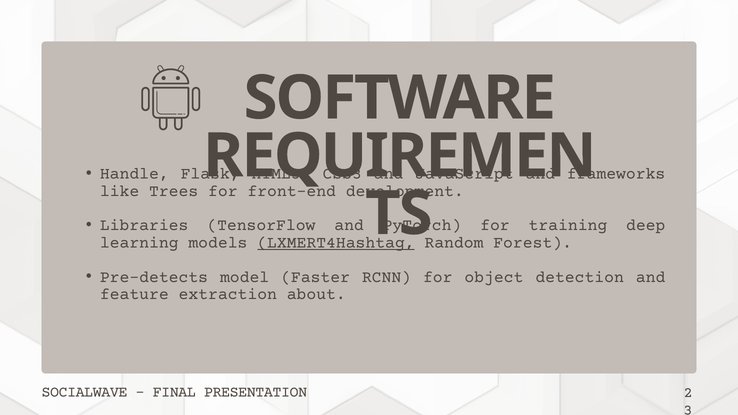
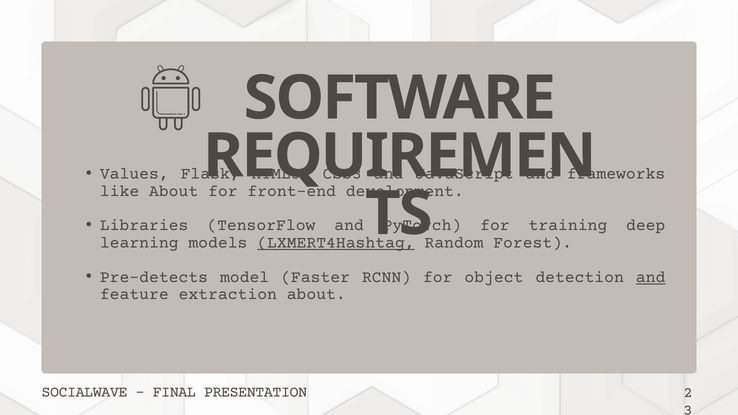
Handle: Handle -> Values (134, 174)
like Trees: Trees -> About (174, 191)
and underline: none -> present (651, 277)
